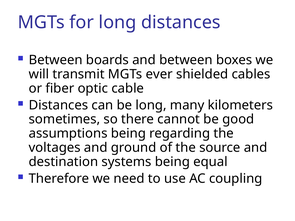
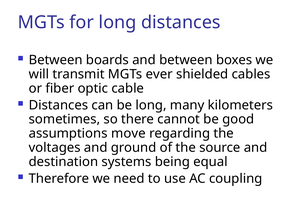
assumptions being: being -> move (128, 134)
